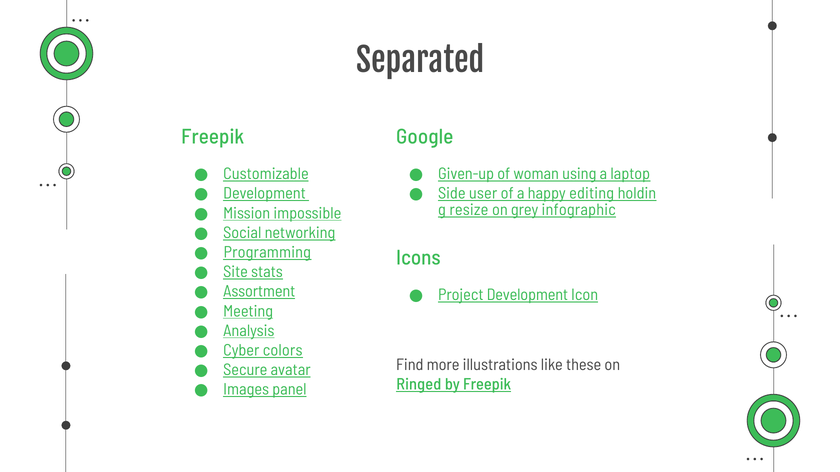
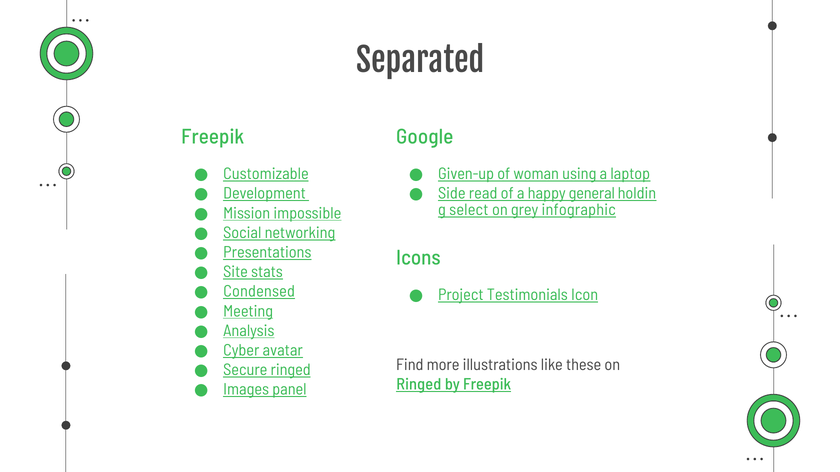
user: user -> read (483, 194)
editing: editing -> general (592, 194)
resize: resize -> select (469, 210)
Programming: Programming -> Presentations (267, 253)
Assortment: Assortment -> Condensed (259, 292)
Project Development: Development -> Testimonials (527, 295)
colors: colors -> avatar (283, 351)
Secure avatar: avatar -> ringed (291, 370)
